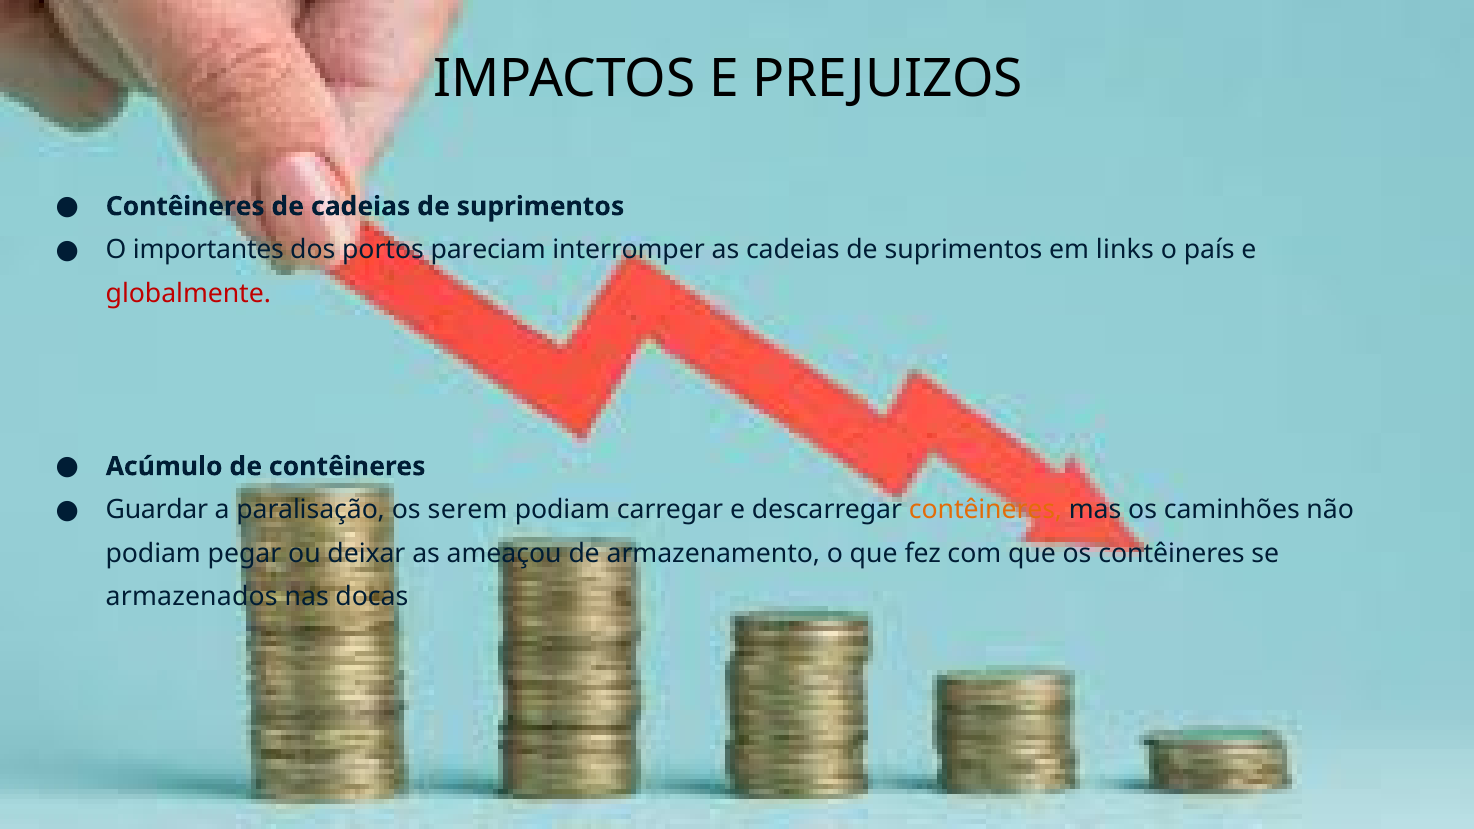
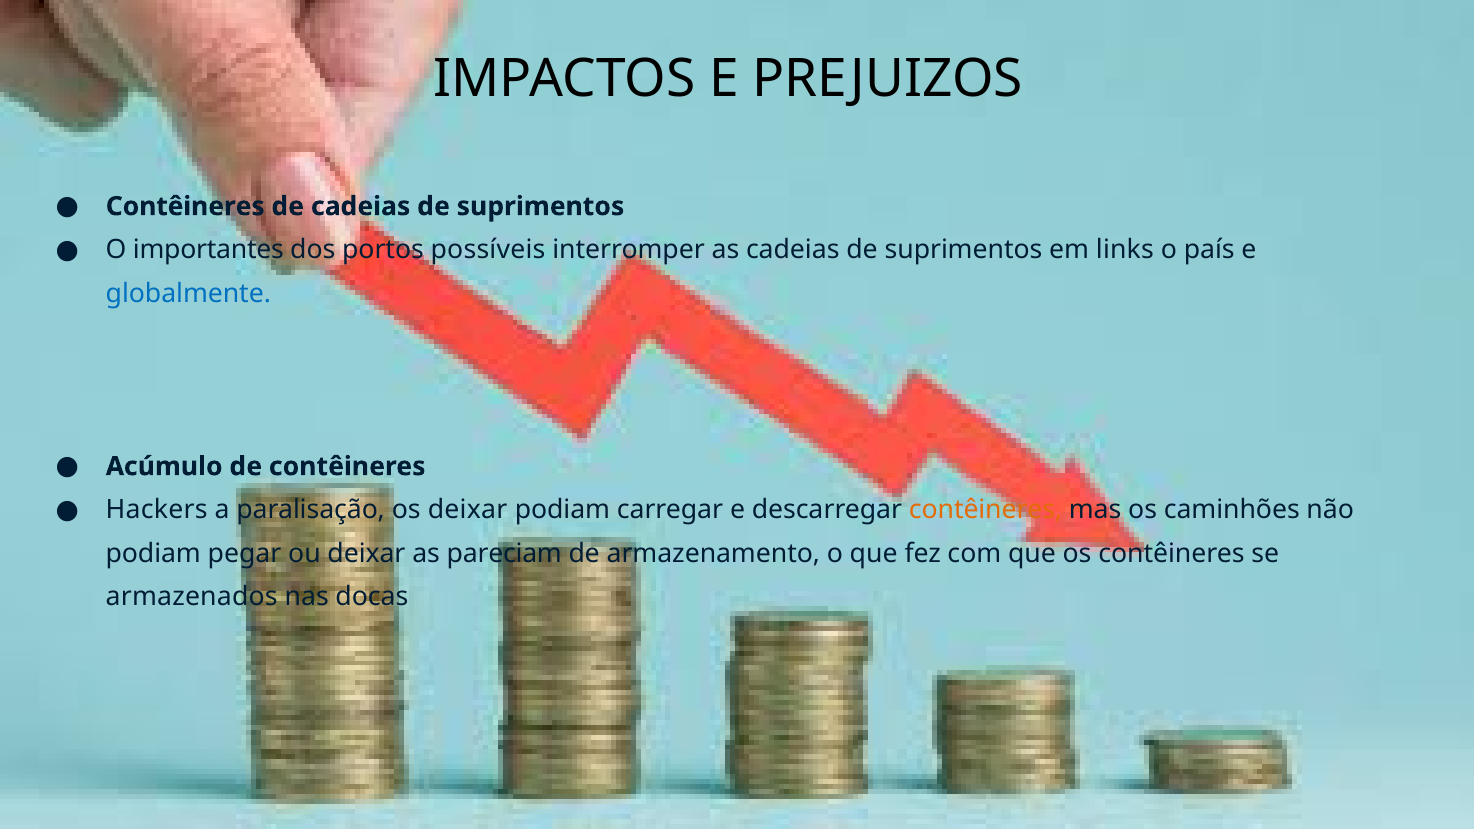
pareciam: pareciam -> possíveis (488, 250)
globalmente colour: red -> blue (188, 293)
Guardar: Guardar -> Hackers (157, 510)
os serem: serem -> deixar (468, 510)
ameaçou: ameaçou -> pareciam (504, 554)
